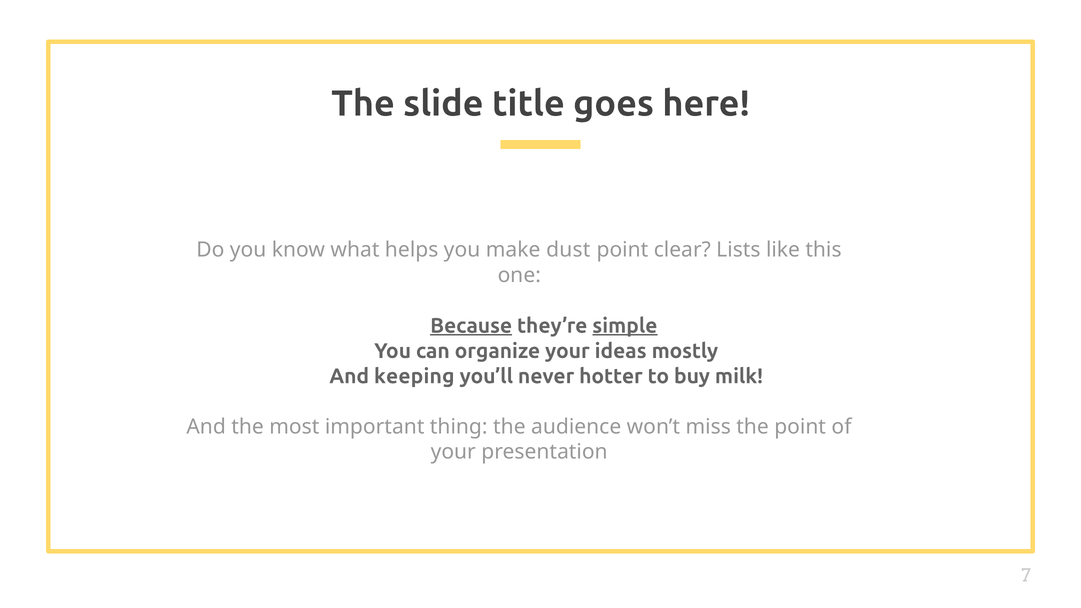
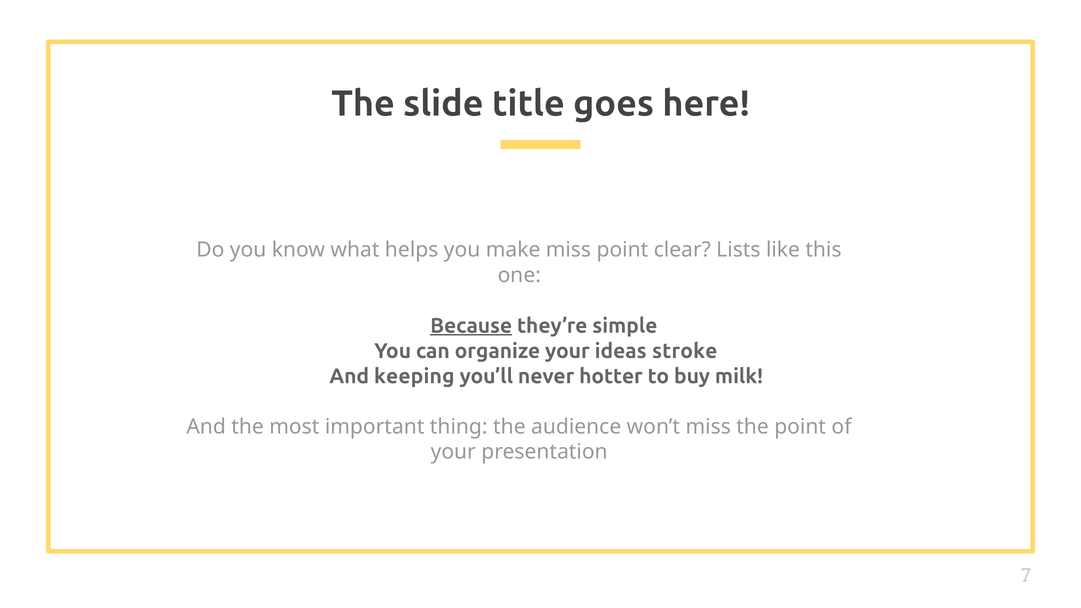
make dust: dust -> miss (568, 250)
simple underline: present -> none (625, 326)
mostly: mostly -> stroke (685, 351)
